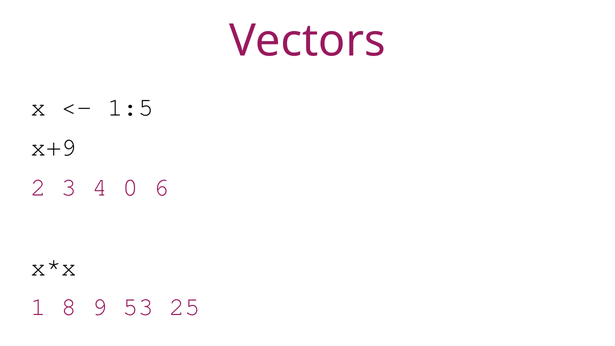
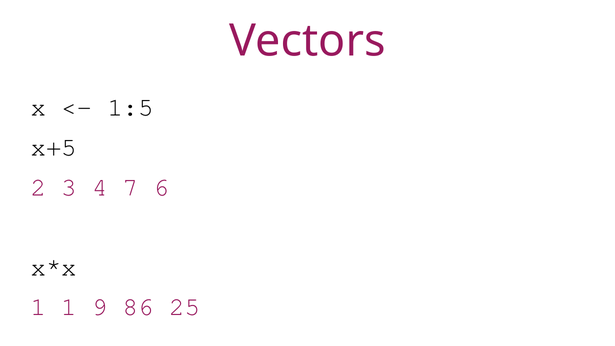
x+9: x+9 -> x+5 (54, 147)
0: 0 -> 7 (131, 187)
1 8: 8 -> 1 (69, 307)
53: 53 -> 86 (138, 307)
